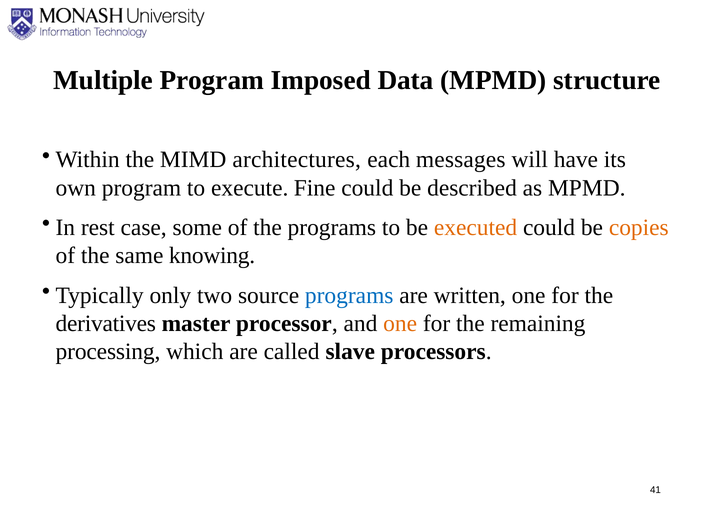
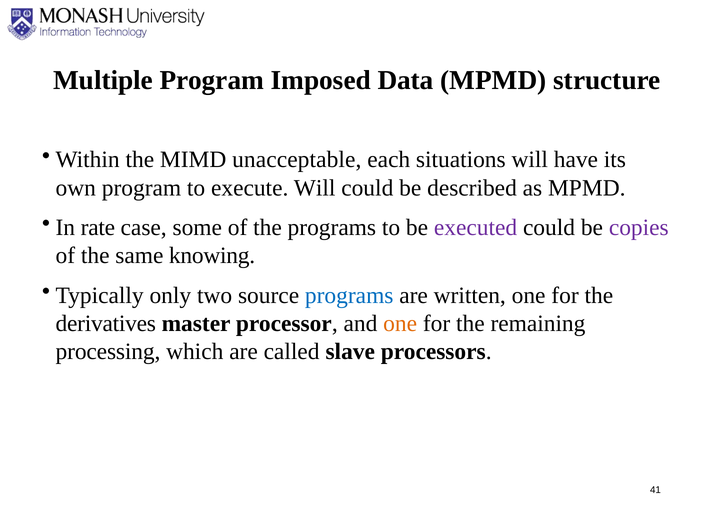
architectures: architectures -> unacceptable (297, 160)
messages: messages -> situations (461, 160)
execute Fine: Fine -> Will (315, 188)
rest: rest -> rate (98, 228)
executed colour: orange -> purple (476, 228)
copies colour: orange -> purple (639, 228)
